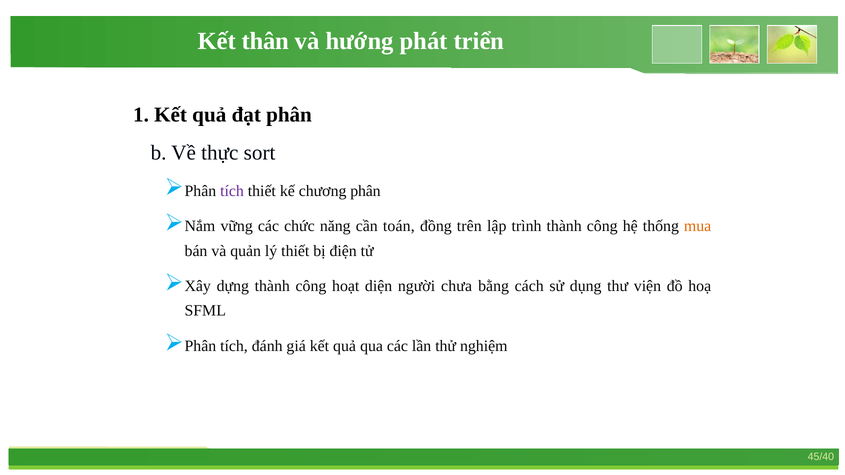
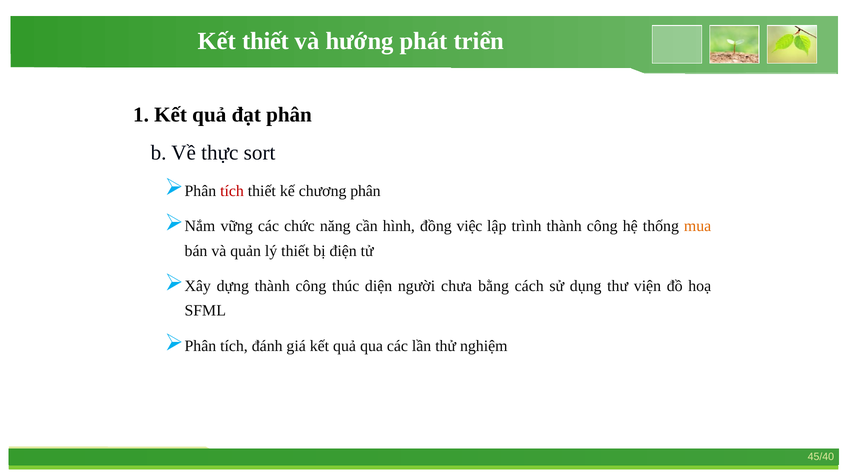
Kết thân: thân -> thiết (266, 41)
tích colour: purple -> red (232, 191)
toán: toán -> hình (399, 226)
trên: trên -> việc (469, 226)
hoạt: hoạt -> thúc (346, 286)
